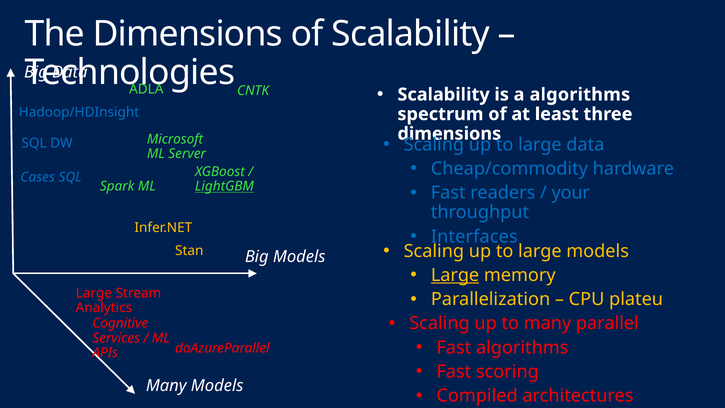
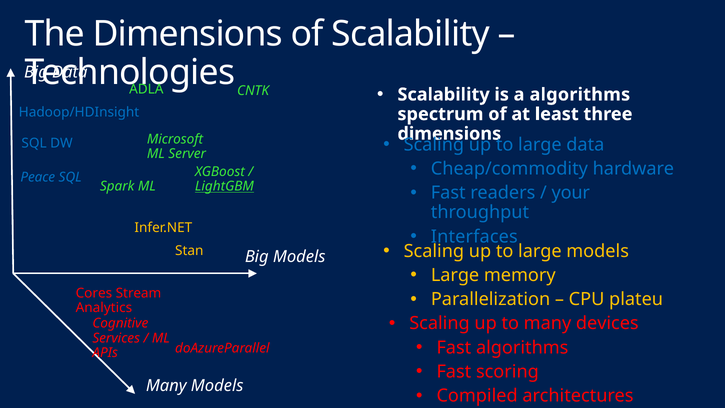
Cases: Cases -> Peace (38, 177)
Large underline: present -> none (455, 275)
Large: Large -> Cores (94, 293)
parallel: parallel -> devices (607, 323)
